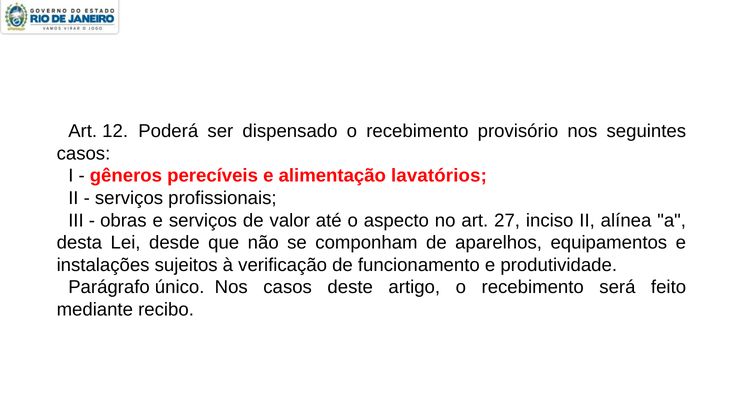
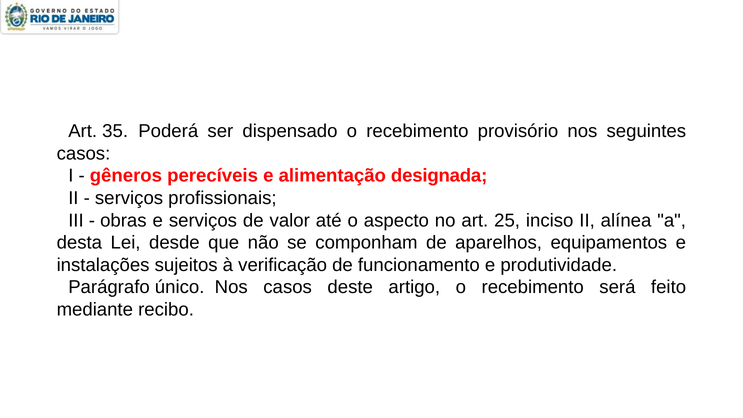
12: 12 -> 35 (115, 131)
lavatórios: lavatórios -> designada (439, 176)
27: 27 -> 25 (507, 220)
